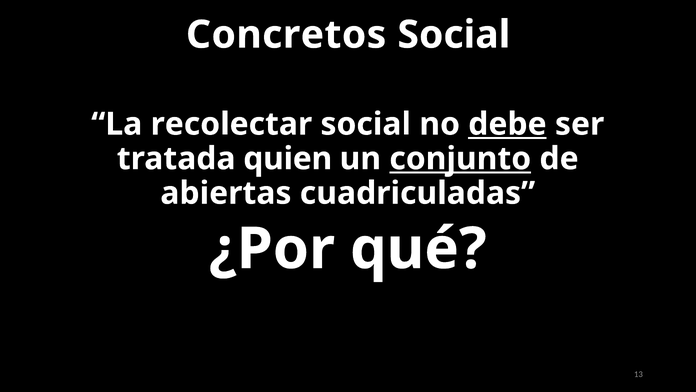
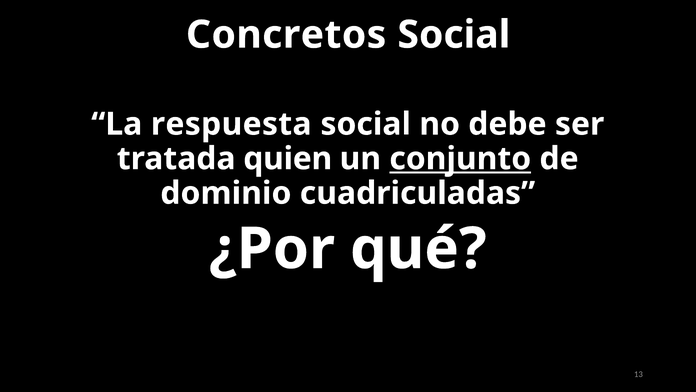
recolectar: recolectar -> respuesta (231, 124)
debe underline: present -> none (507, 124)
abiertas: abiertas -> dominio (226, 193)
